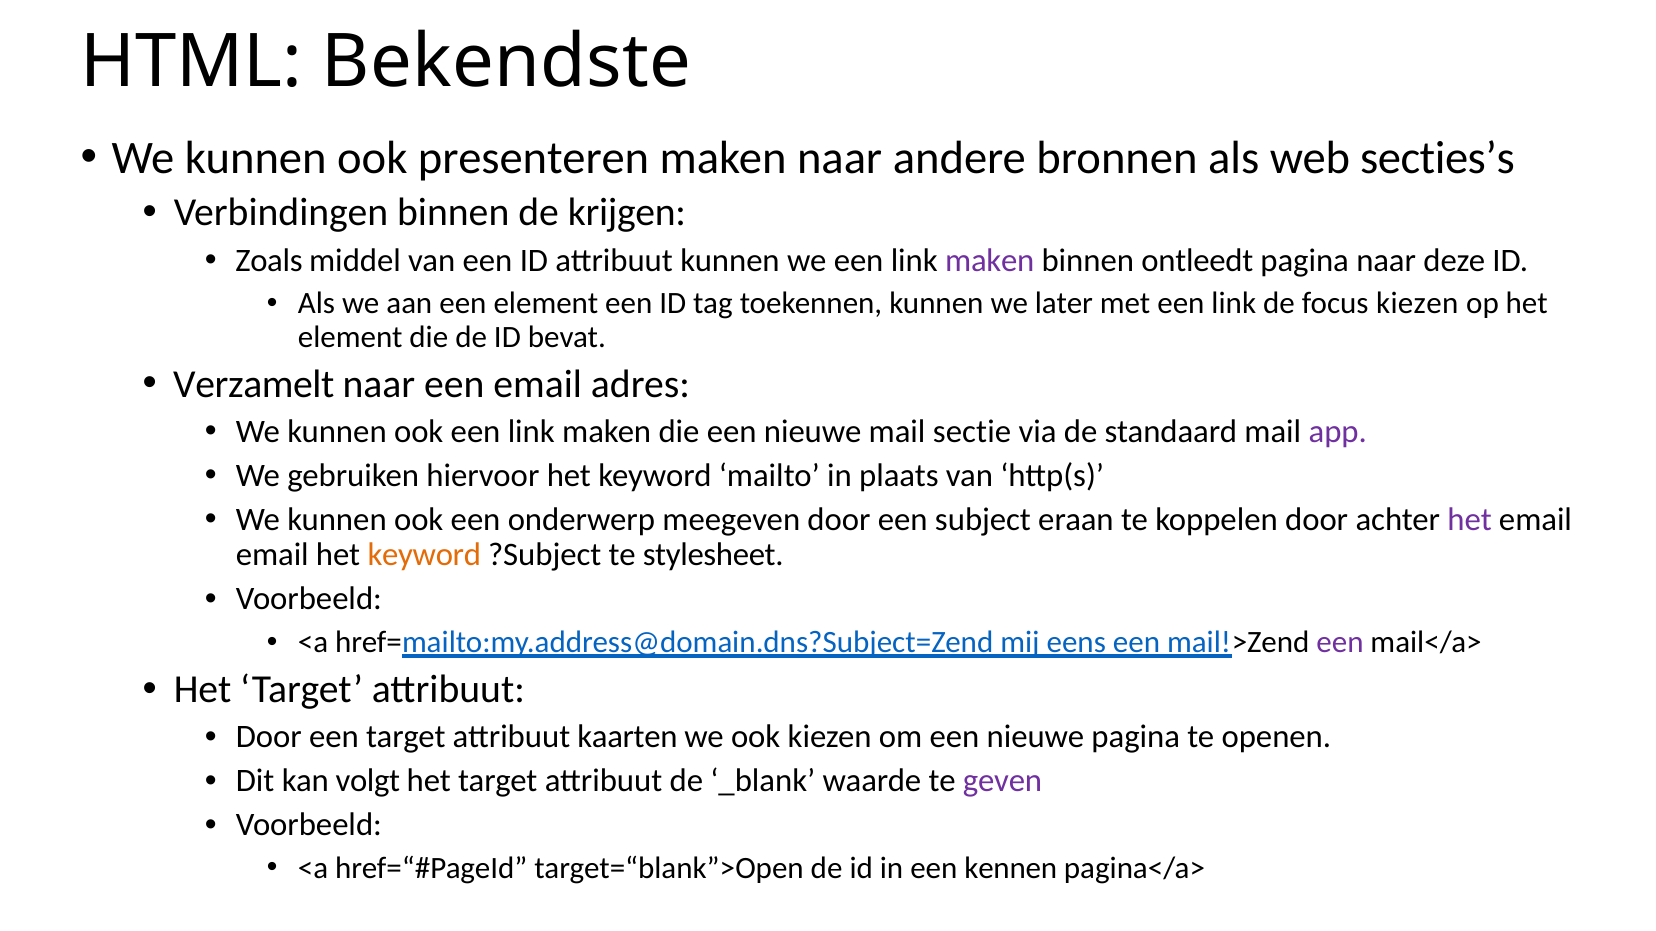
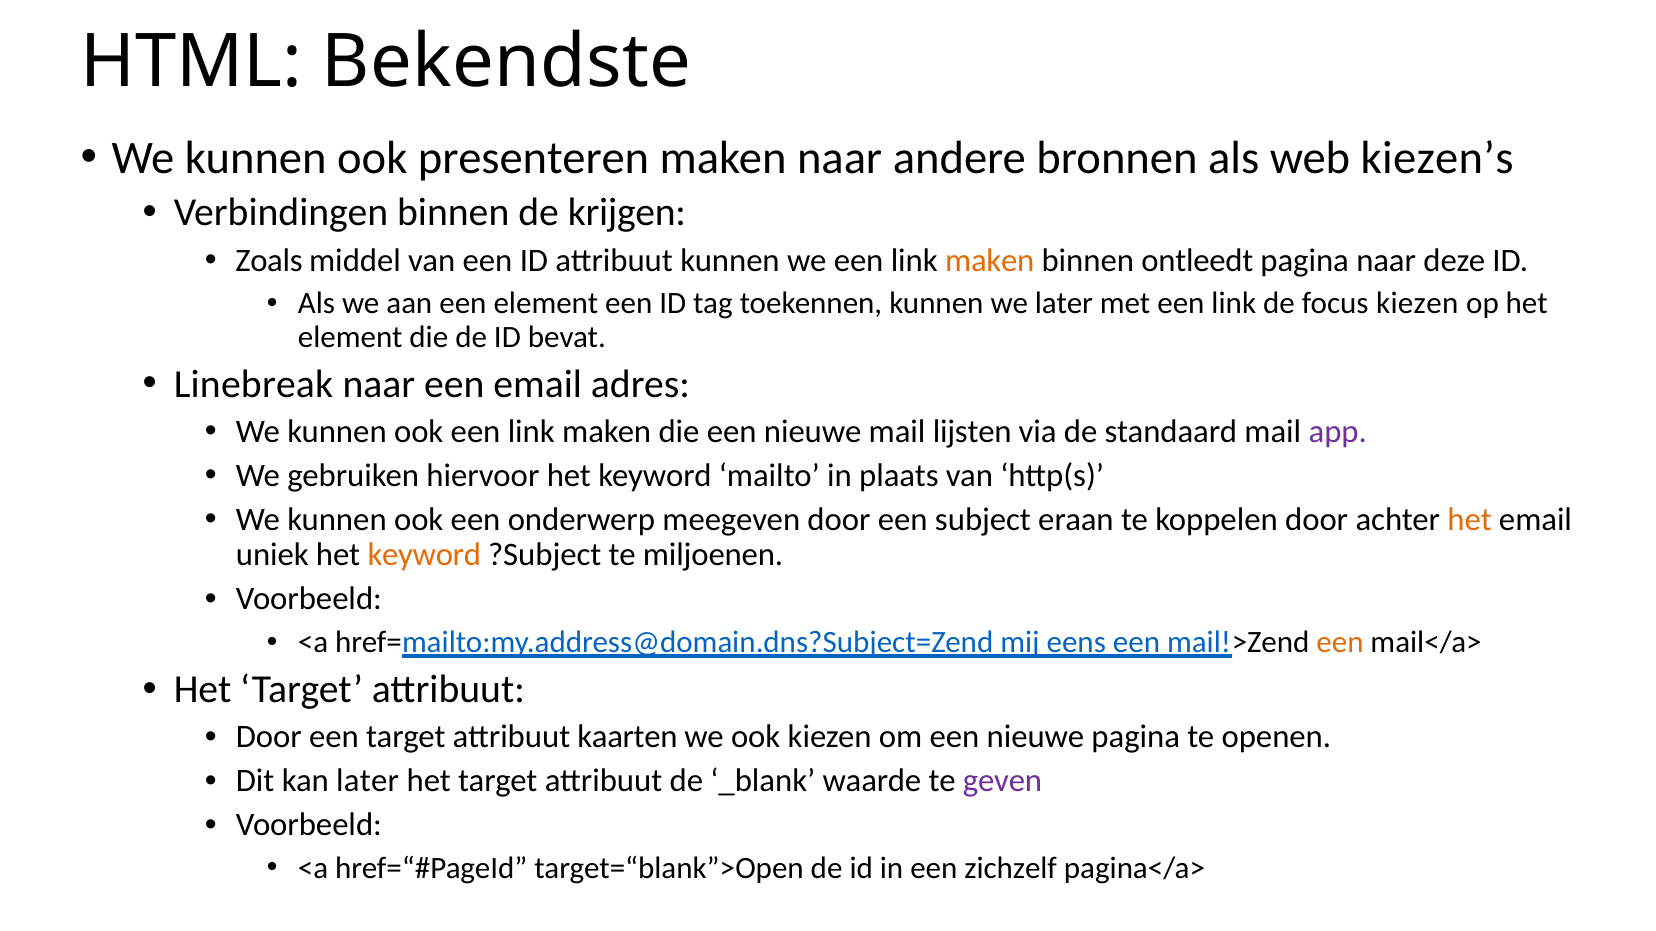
secties’s: secties’s -> kiezen’s (1437, 158)
maken colour: purple -> orange (990, 261)
Verzamelt: Verzamelt -> Linebreak (253, 384)
sectie: sectie -> lijsten (972, 432)
het colour: purple -> orange (1470, 520)
email: email -> uniek (272, 555)
stylesheet: stylesheet -> miljoenen (713, 555)
een colour: purple -> orange (1340, 643)
kan volgt: volgt -> later (368, 782)
kennen: kennen -> zichzelf (1011, 869)
